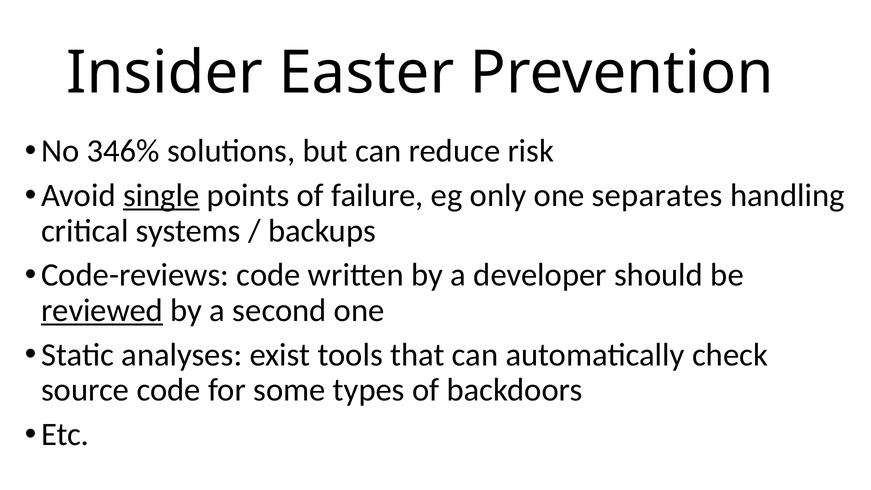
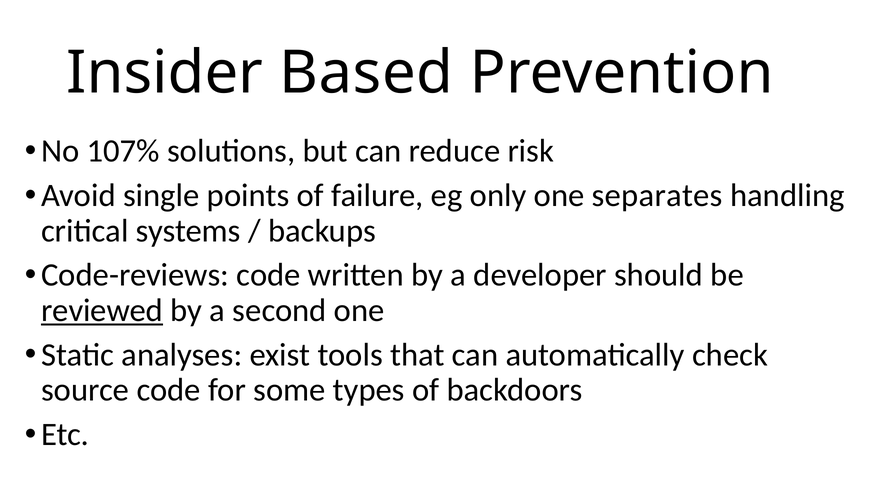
Easter: Easter -> Based (366, 73)
346%: 346% -> 107% (123, 151)
single underline: present -> none (161, 195)
